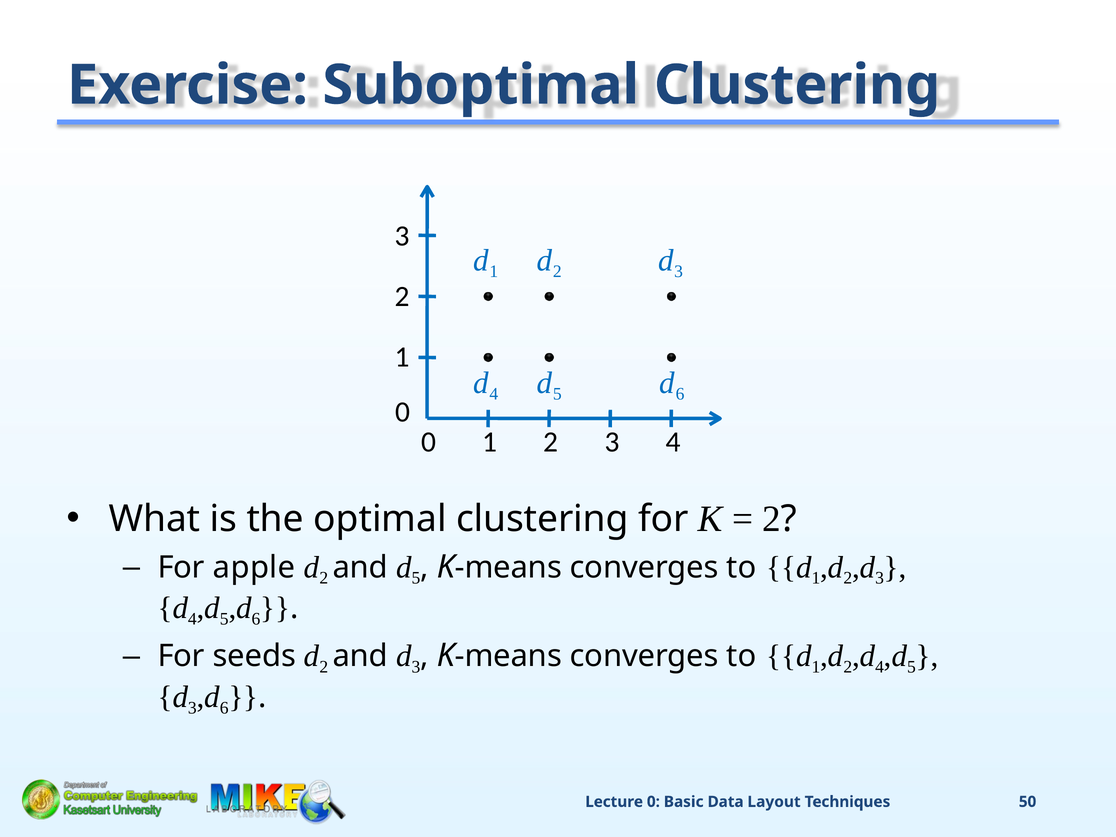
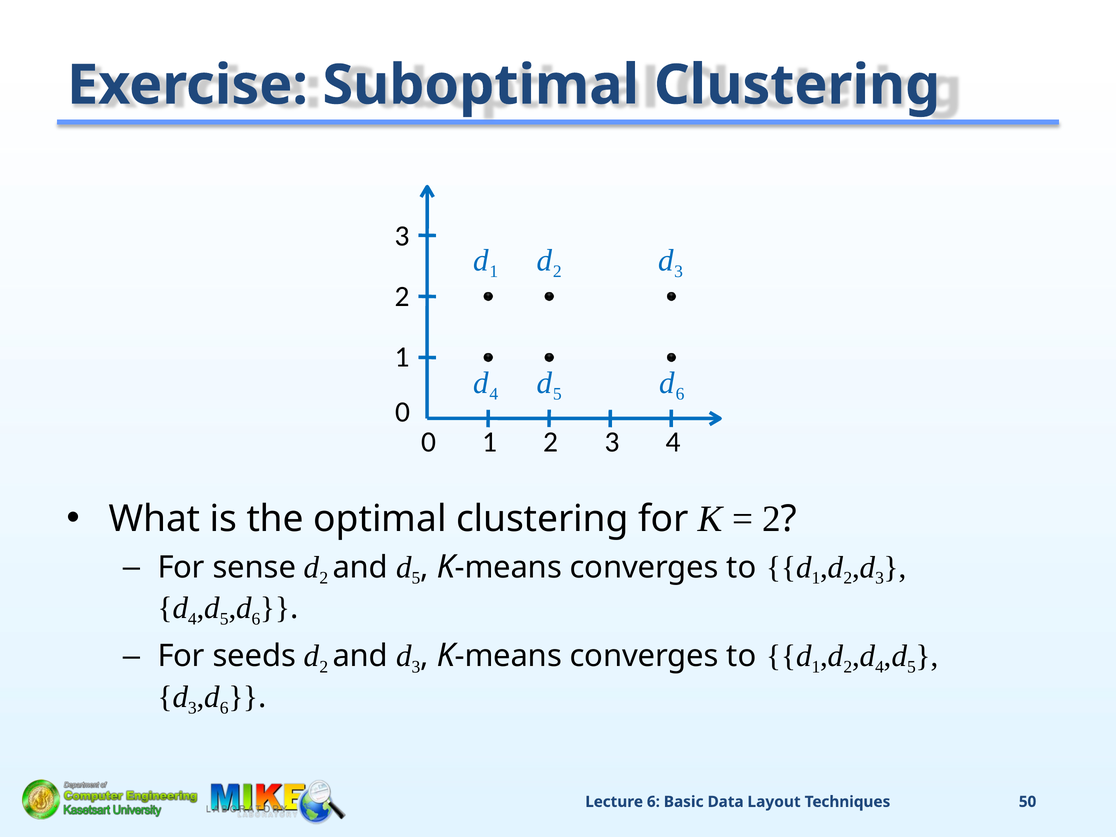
apple: apple -> sense (254, 567)
Lecture 0: 0 -> 6 (653, 802)
